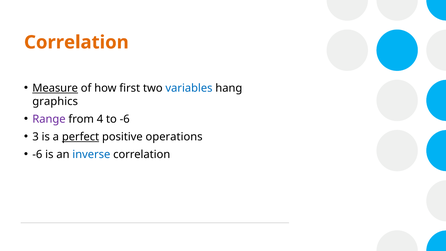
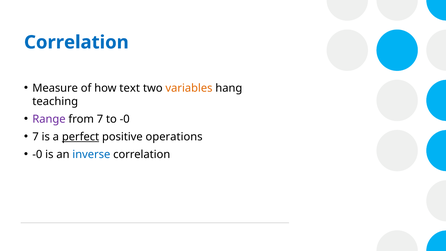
Correlation colour: orange -> blue (76, 42)
Measure underline: present -> none (55, 88)
first: first -> text (130, 88)
variables colour: blue -> orange (189, 88)
graphics: graphics -> teaching (55, 102)
from 4: 4 -> 7 (100, 119)
to -6: -6 -> -0 (125, 119)
3: 3 -> 7 (36, 137)
-6: -6 -> -0 (37, 154)
